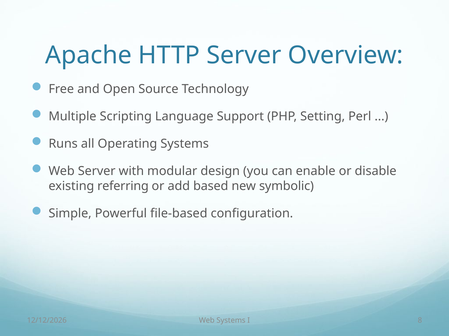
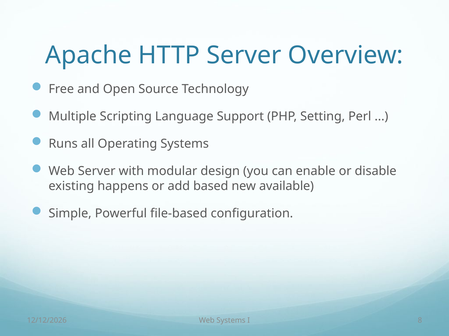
referring: referring -> happens (123, 186)
symbolic: symbolic -> available (286, 186)
